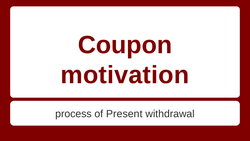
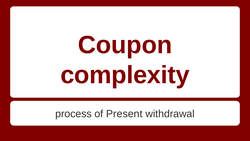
motivation: motivation -> complexity (125, 75)
